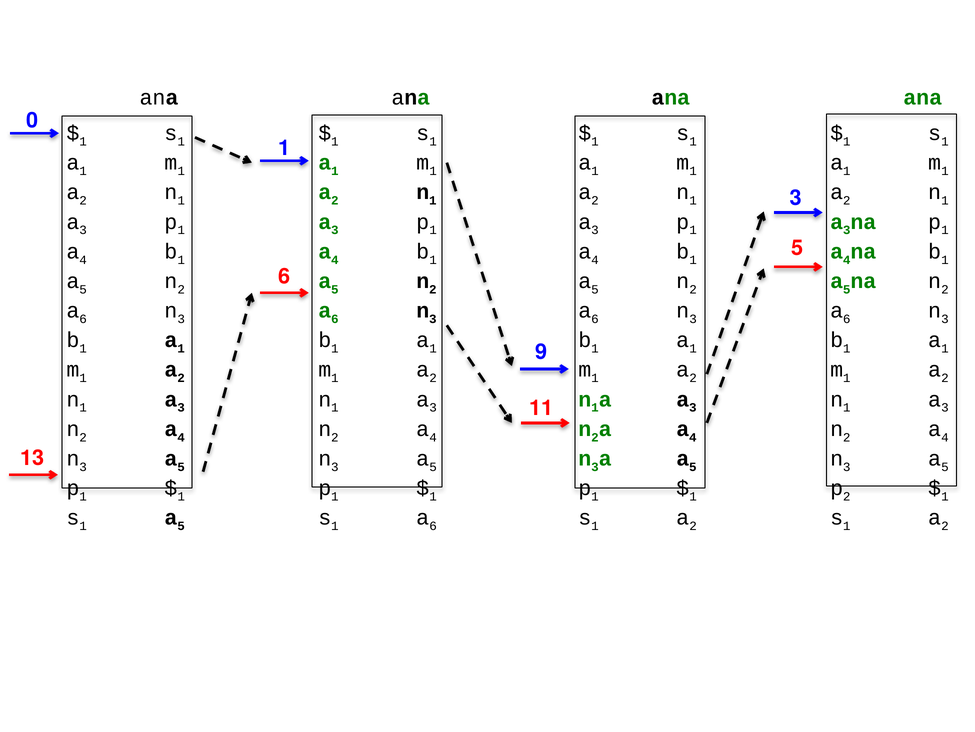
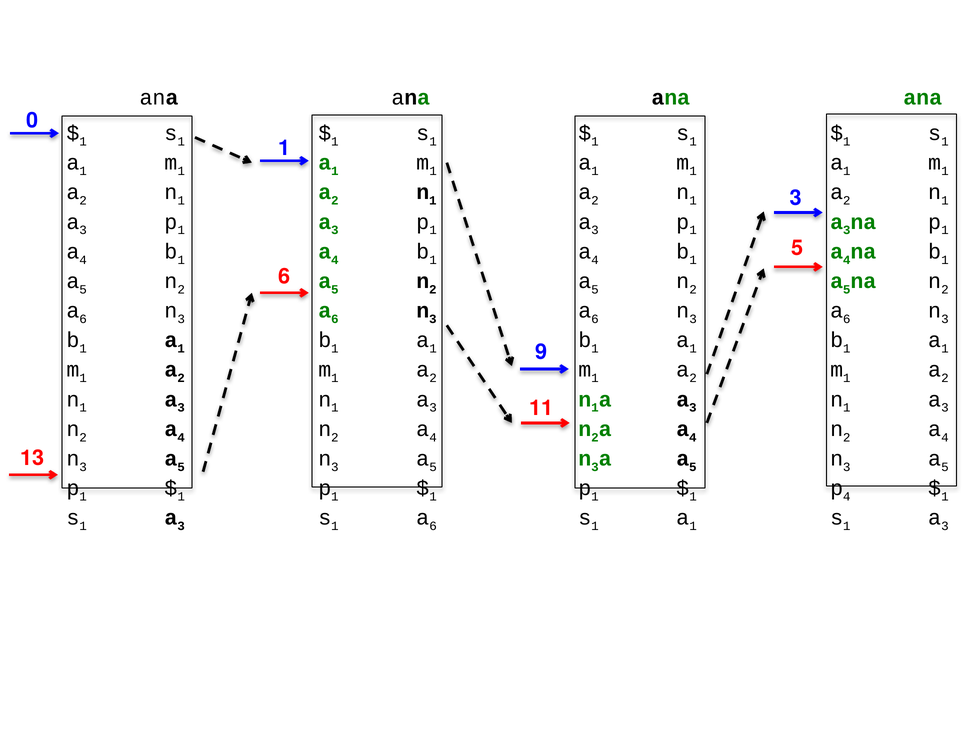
2: 2 -> 4 (847, 496)
5: 5 -> 3 (181, 526)
2: 2 -> 1 (693, 526)
2: 2 -> 3 (945, 526)
